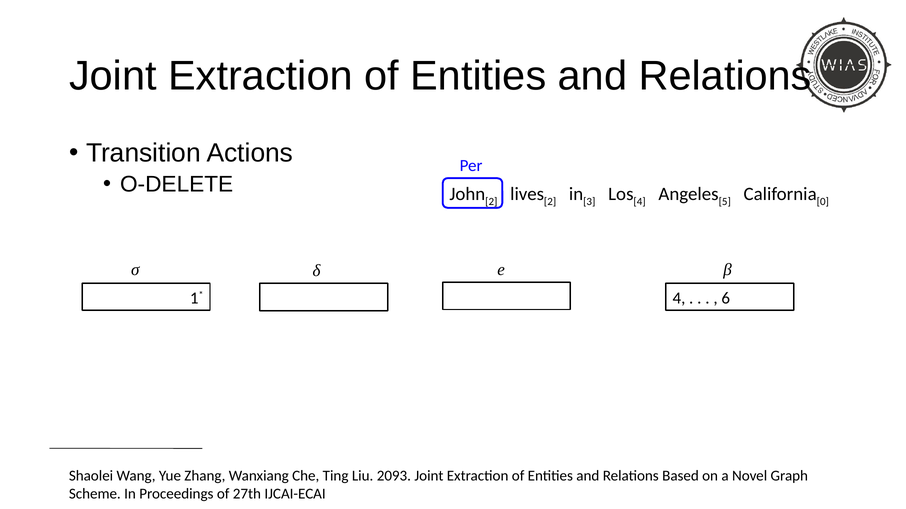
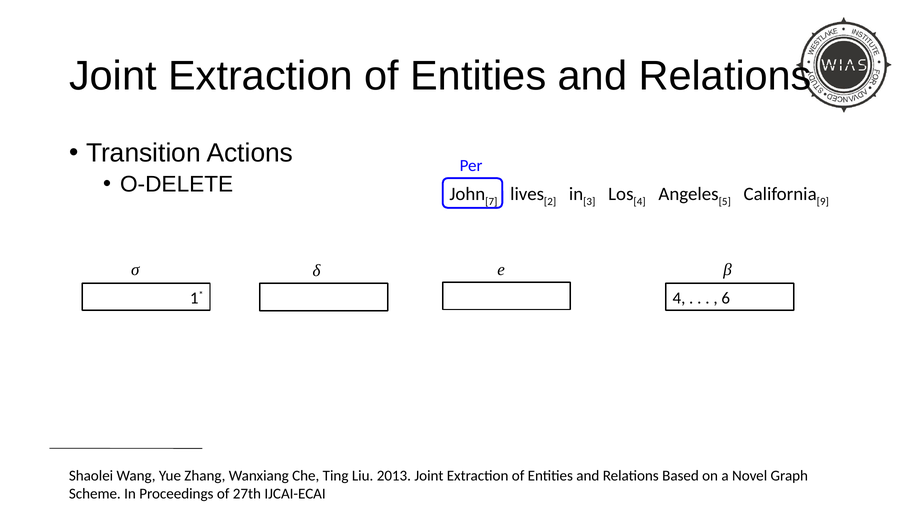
2: 2 -> 7 (491, 202)
0: 0 -> 9 (823, 202)
2093: 2093 -> 2013 (394, 476)
